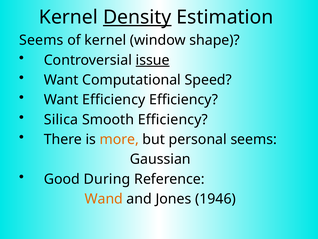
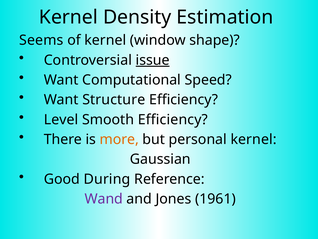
Density underline: present -> none (137, 17)
Want Efficiency: Efficiency -> Structure (114, 100)
Silica: Silica -> Level (61, 119)
personal seems: seems -> kernel (254, 139)
Wand colour: orange -> purple (104, 199)
1946: 1946 -> 1961 (215, 199)
